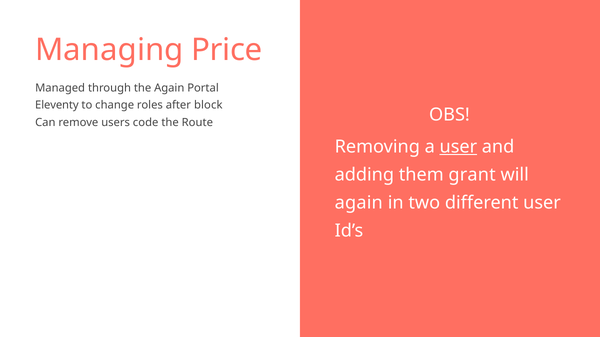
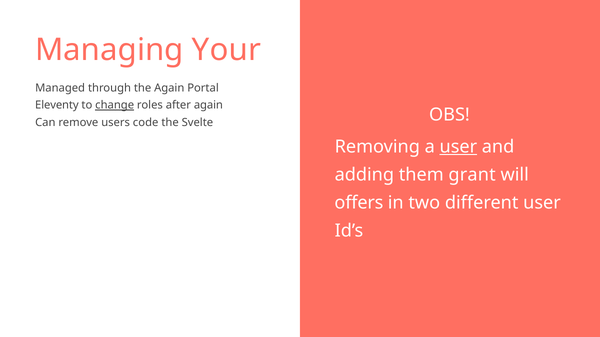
Price: Price -> Your (227, 50)
change underline: none -> present (115, 105)
after block: block -> again (208, 105)
Route: Route -> Svelte (197, 123)
again: again -> offers (359, 203)
